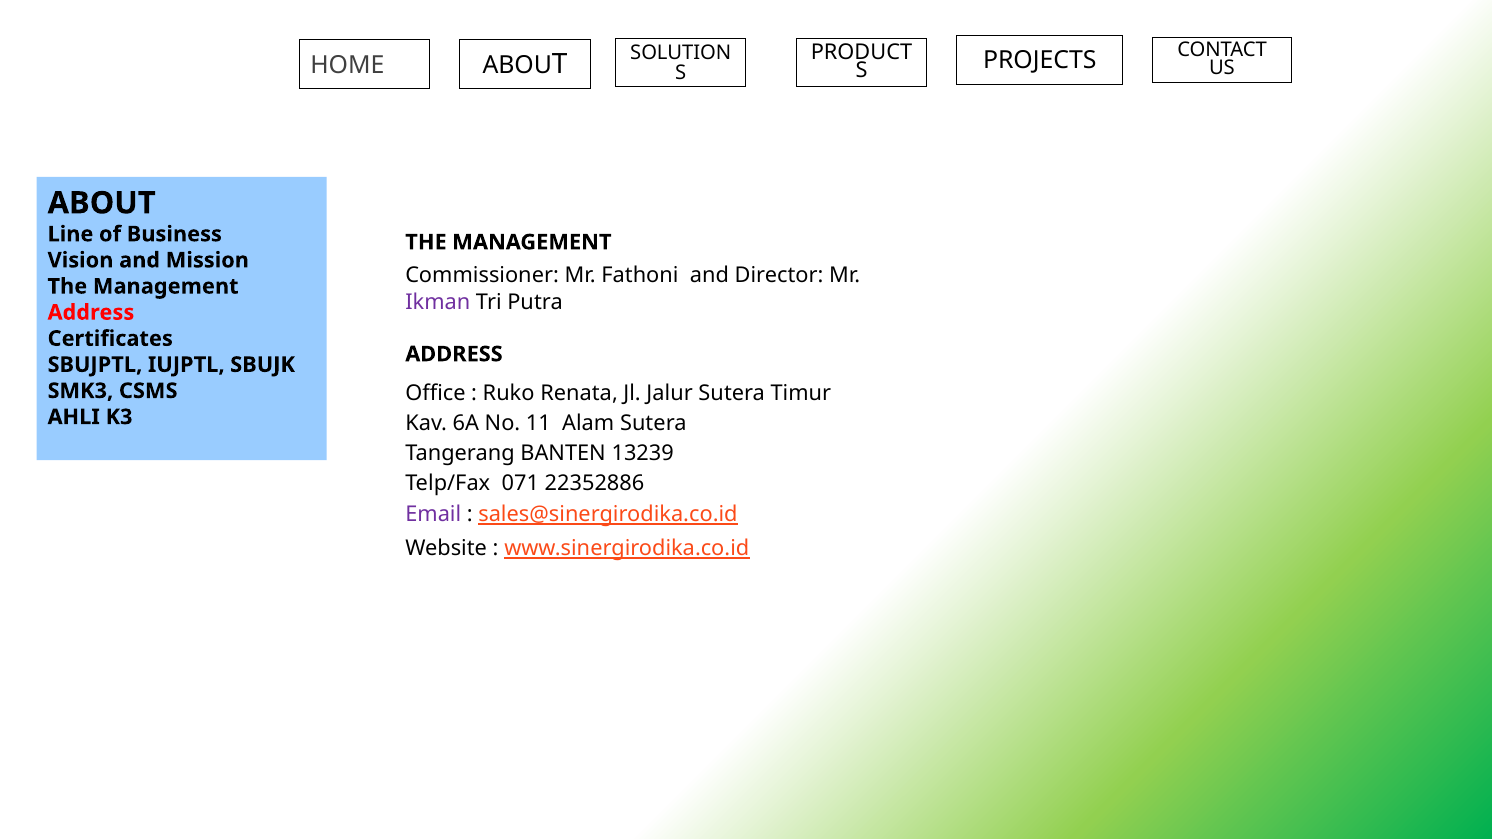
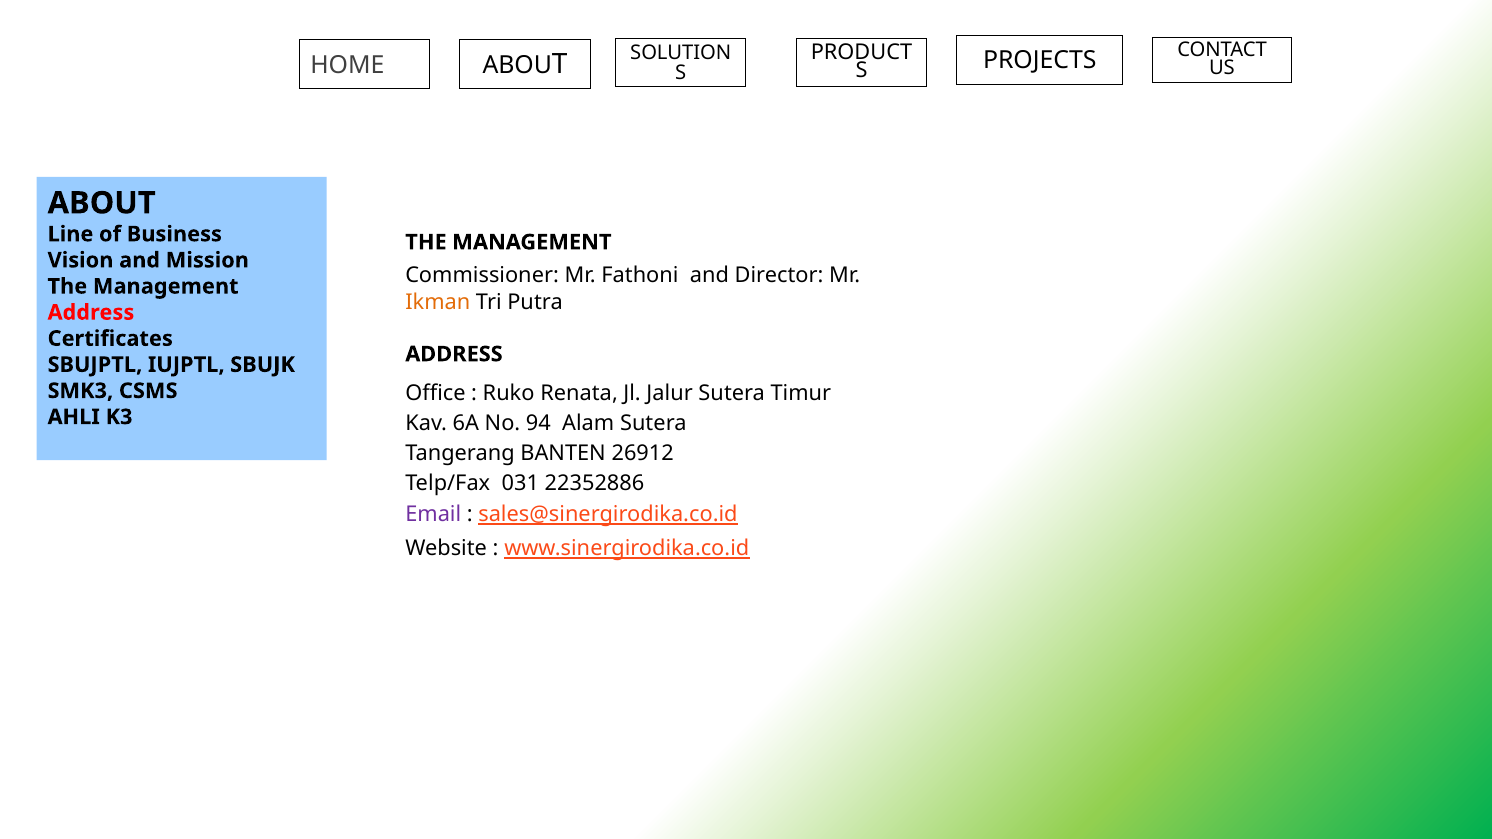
Ikman colour: purple -> orange (438, 302)
11: 11 -> 94 (538, 424)
13239: 13239 -> 26912 (643, 454)
071: 071 -> 031 (520, 484)
